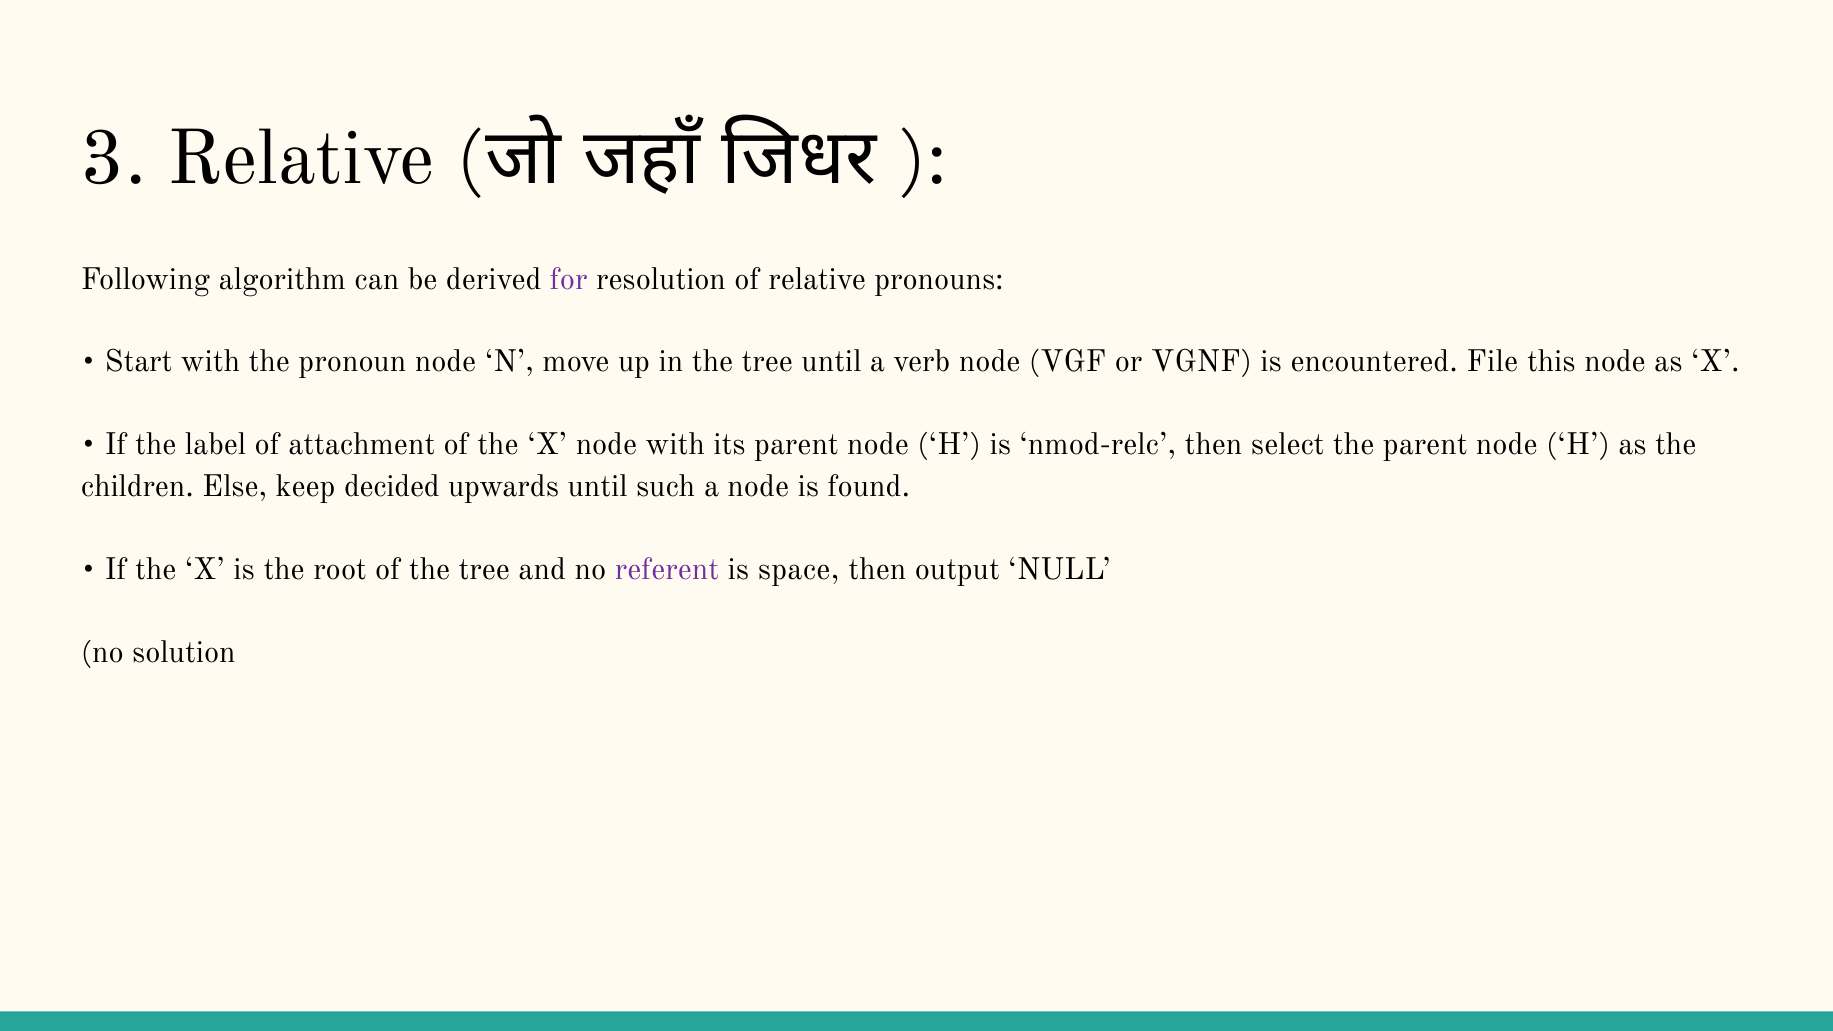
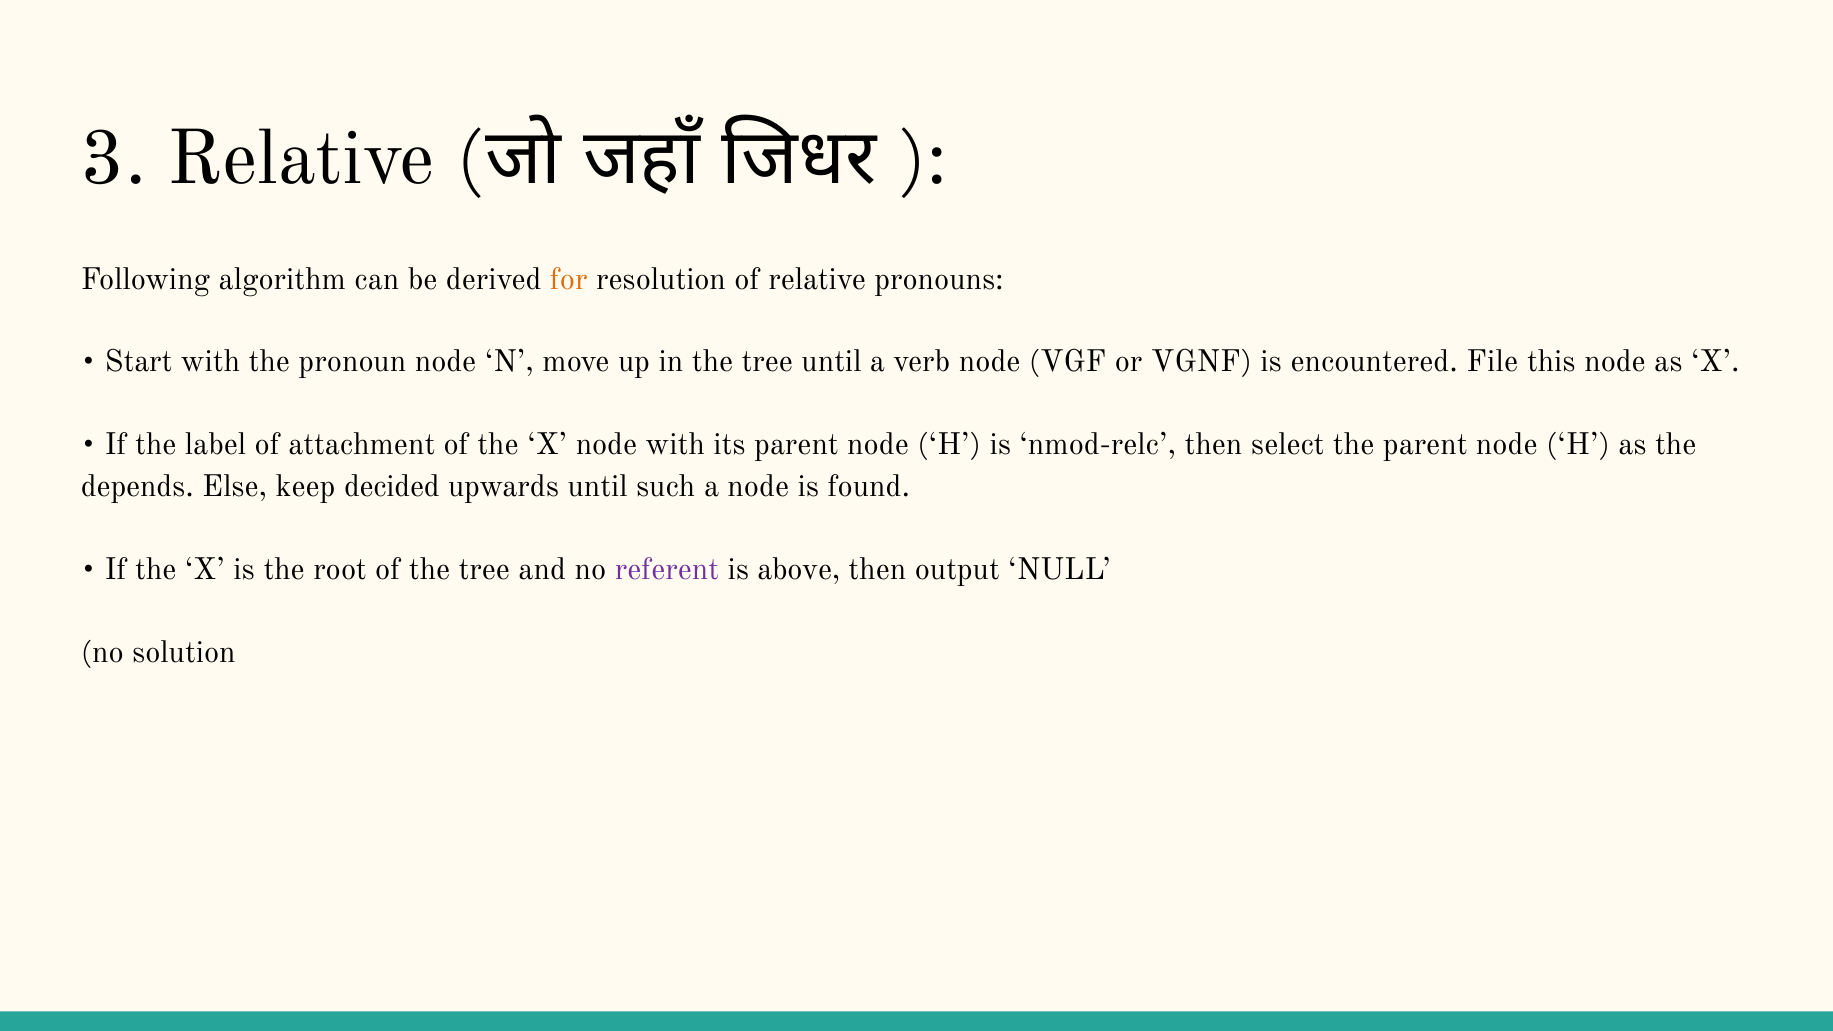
for colour: purple -> orange (569, 279)
children: children -> depends (137, 487)
space: space -> above (799, 570)
